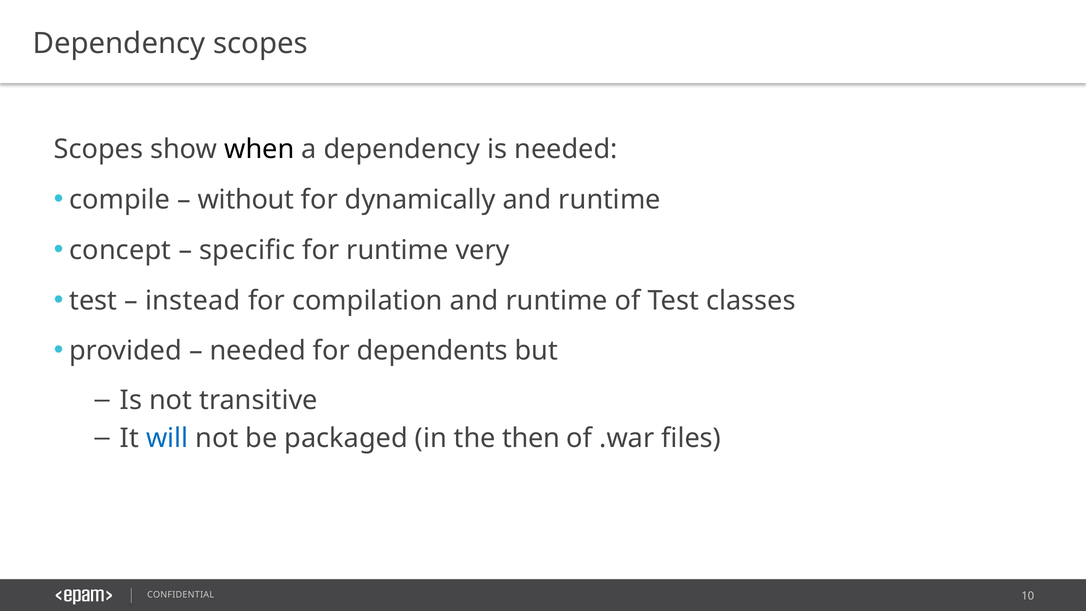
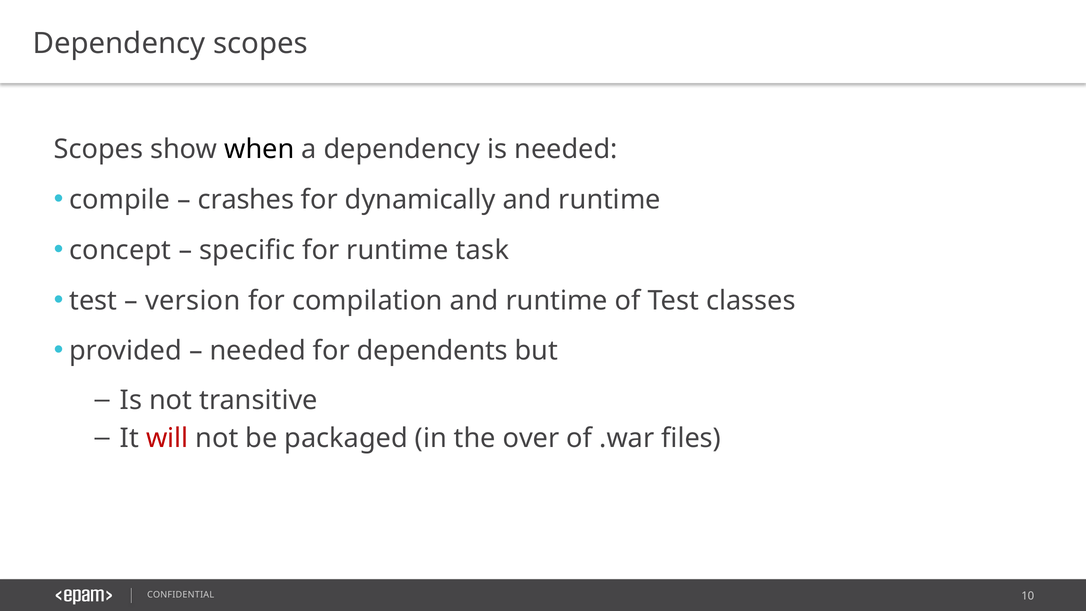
without: without -> crashes (246, 200)
very: very -> task (483, 250)
instead: instead -> version (193, 300)
will colour: blue -> red (167, 438)
then: then -> over (531, 438)
